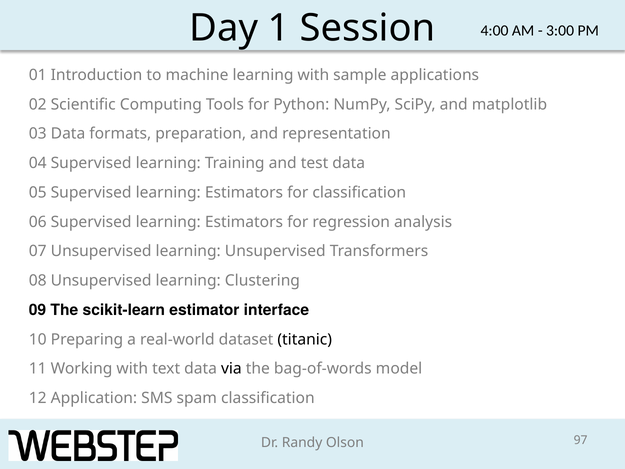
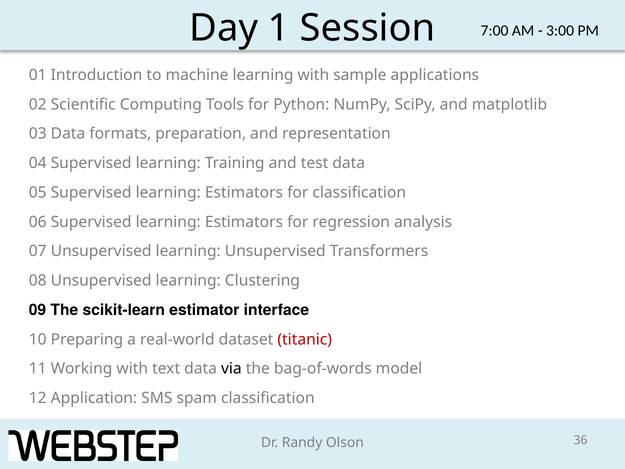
4:00: 4:00 -> 7:00 (495, 31)
titanic colour: black -> red (305, 339)
97: 97 -> 36 (581, 440)
